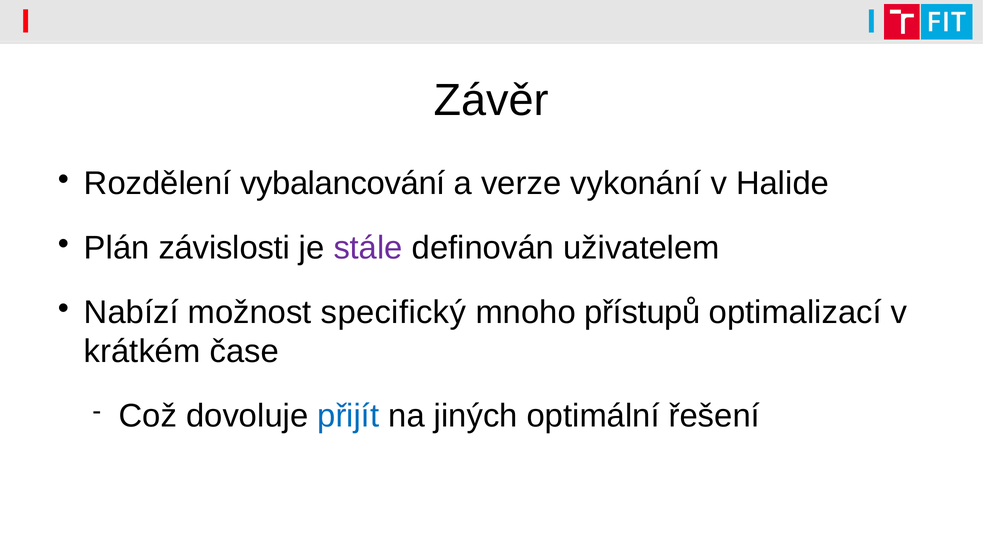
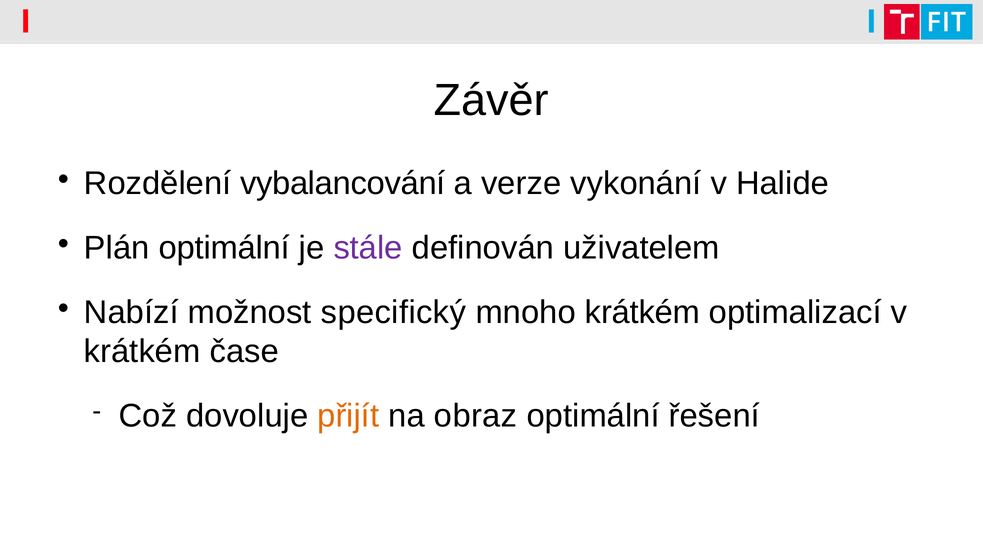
Plán závislosti: závislosti -> optimální (224, 248)
mnoho přístupů: přístupů -> krátkém (642, 312)
přijít colour: blue -> orange (348, 416)
jiných: jiných -> obraz (476, 416)
